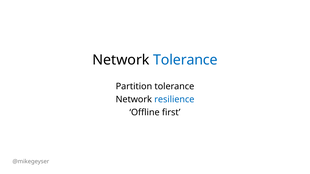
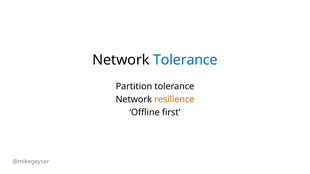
resilience colour: blue -> orange (174, 100)
